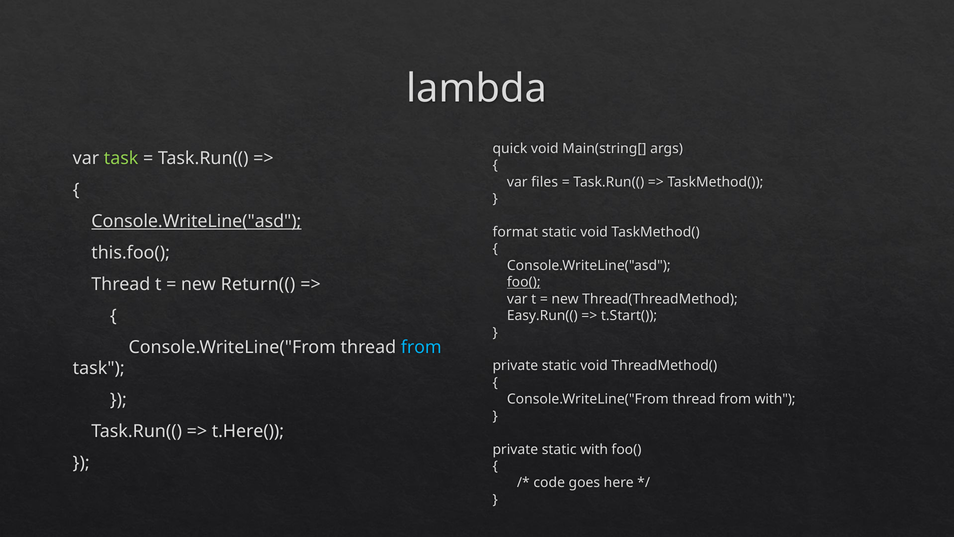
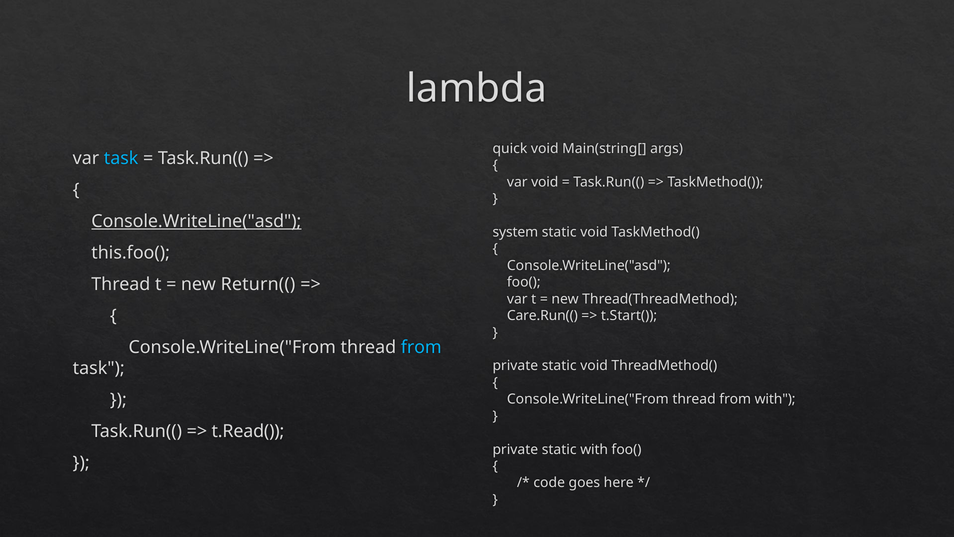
task colour: light green -> light blue (121, 158)
var files: files -> void (545, 182)
format: format -> system (515, 232)
foo( underline: present -> none (524, 282)
Easy.Run((: Easy.Run(( -> Care.Run(( (542, 315)
t.Here(: t.Here( -> t.Read( (248, 431)
